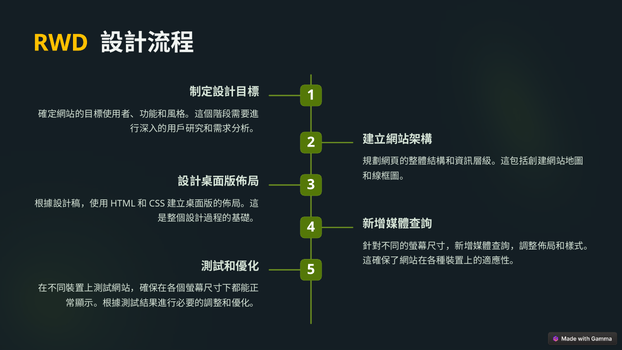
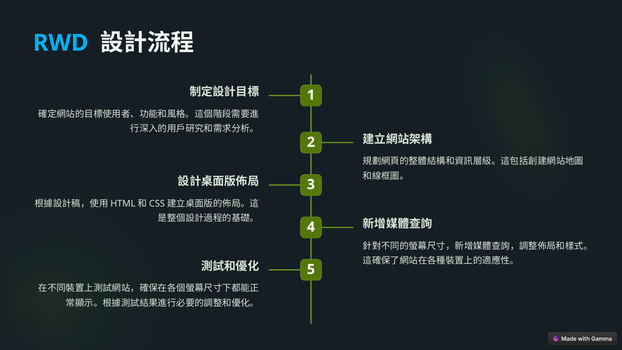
RWD colour: yellow -> light blue (61, 43)
